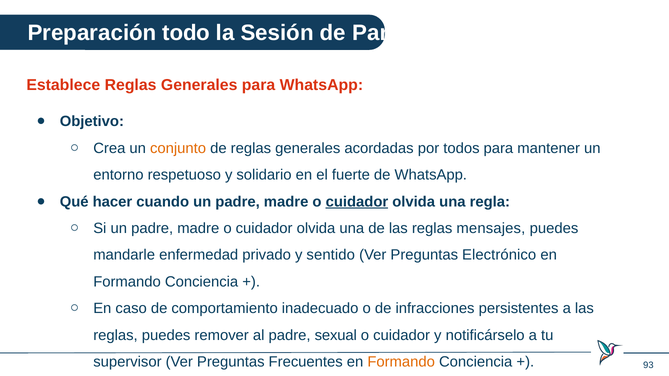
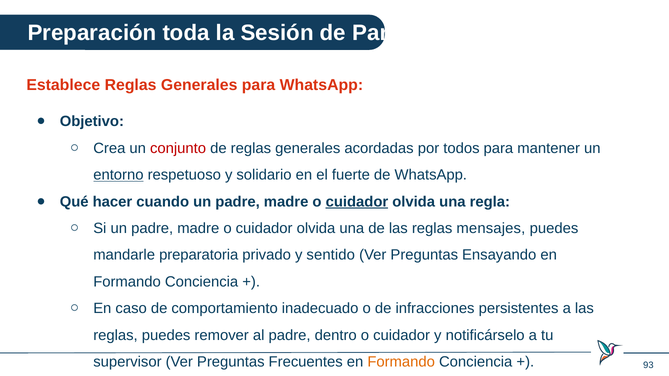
todo: todo -> toda (186, 33)
conjunto colour: orange -> red (178, 148)
entorno underline: none -> present (118, 175)
enfermedad: enfermedad -> preparatoria (199, 255)
Electrónico: Electrónico -> Ensayando (499, 255)
sexual: sexual -> dentro (336, 335)
